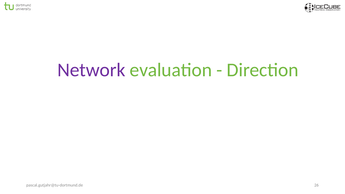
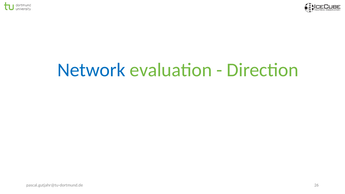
Network colour: purple -> blue (91, 70)
